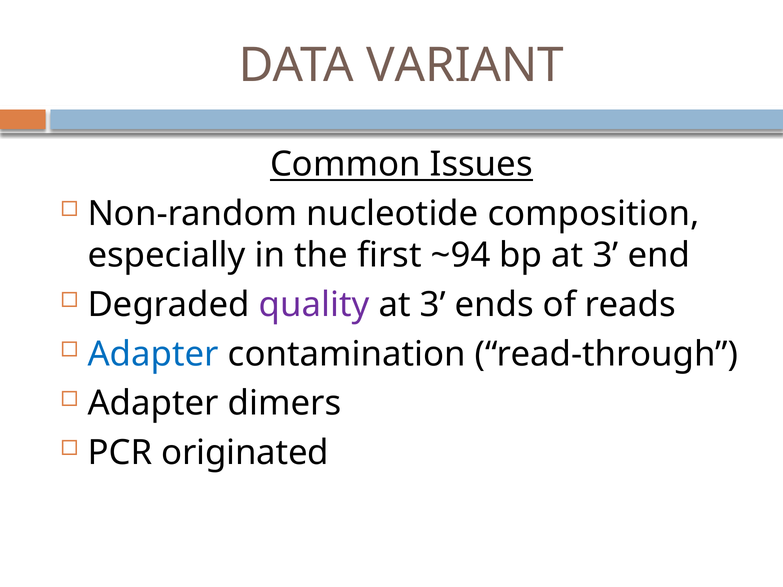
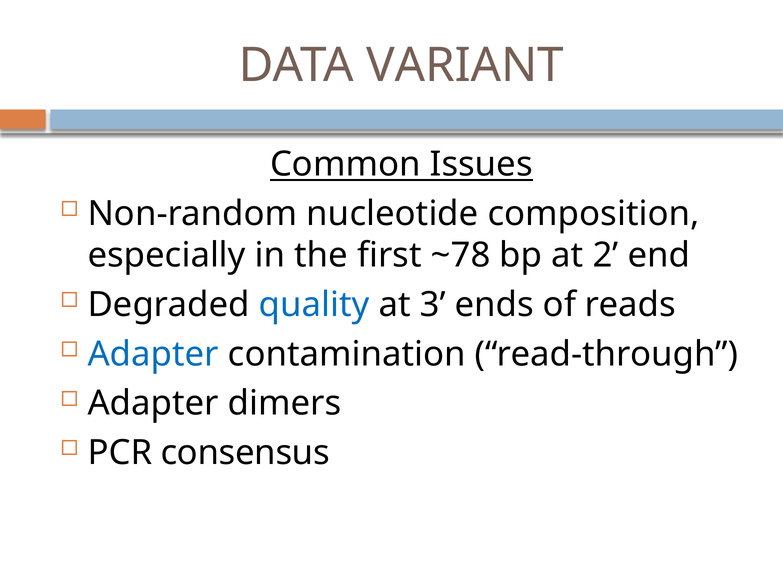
~94: ~94 -> ~78 (461, 255)
bp at 3: 3 -> 2 (606, 255)
quality colour: purple -> blue (314, 305)
originated: originated -> consensus (245, 453)
